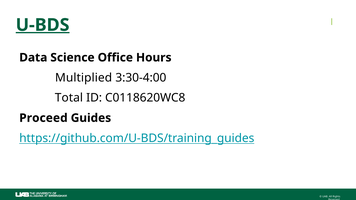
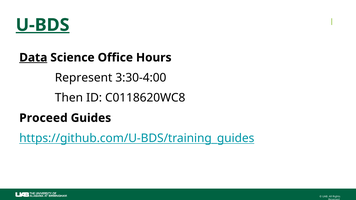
Data underline: none -> present (33, 58)
Multiplied: Multiplied -> Represent (84, 78)
Total: Total -> Then (69, 98)
